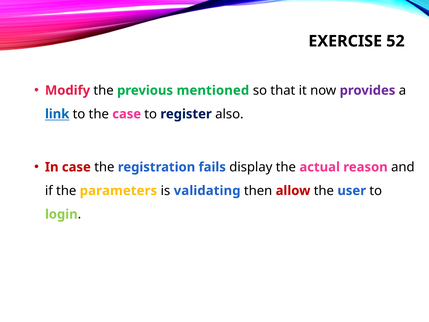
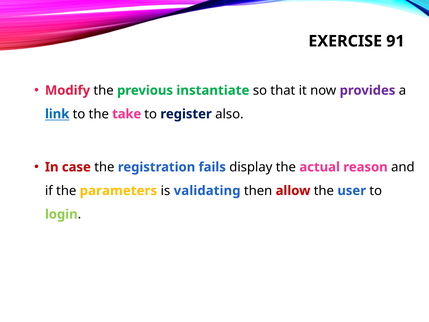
52: 52 -> 91 (395, 41)
mentioned: mentioned -> instantiate (213, 90)
the case: case -> take (127, 114)
